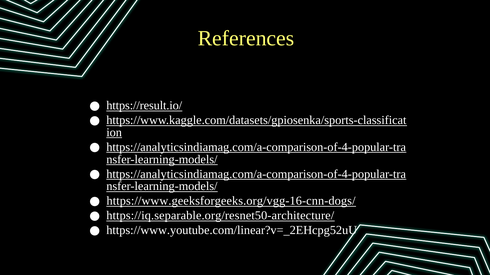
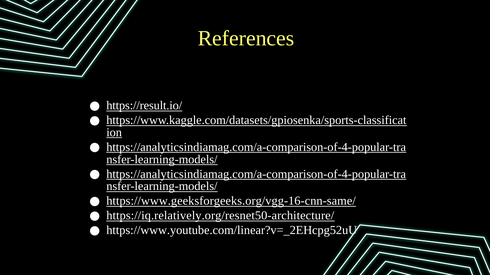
https://www.geeksforgeeks.org/vgg-16-cnn-dogs/: https://www.geeksforgeeks.org/vgg-16-cnn-dogs/ -> https://www.geeksforgeeks.org/vgg-16-cnn-same/ (231, 201)
https://iq.separable.org/resnet50-architecture/: https://iq.separable.org/resnet50-architecture/ -> https://iq.relatively.org/resnet50-architecture/ (220, 216)
